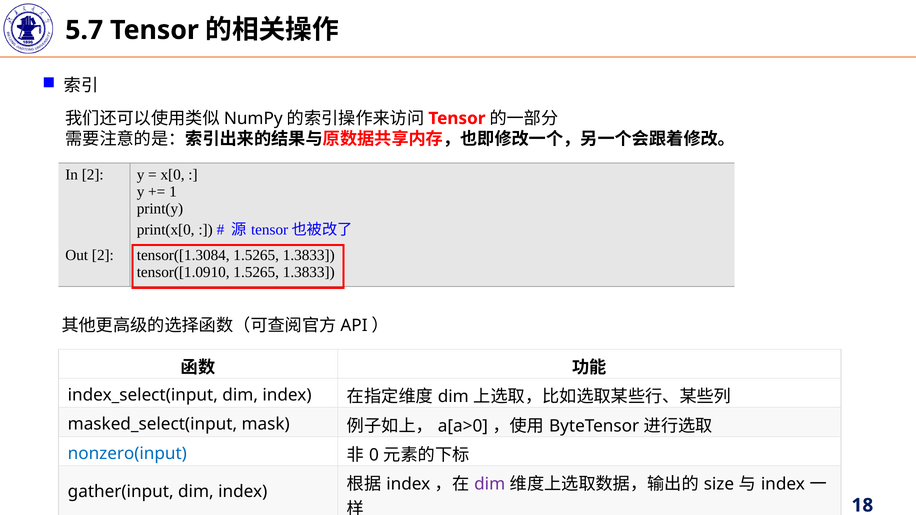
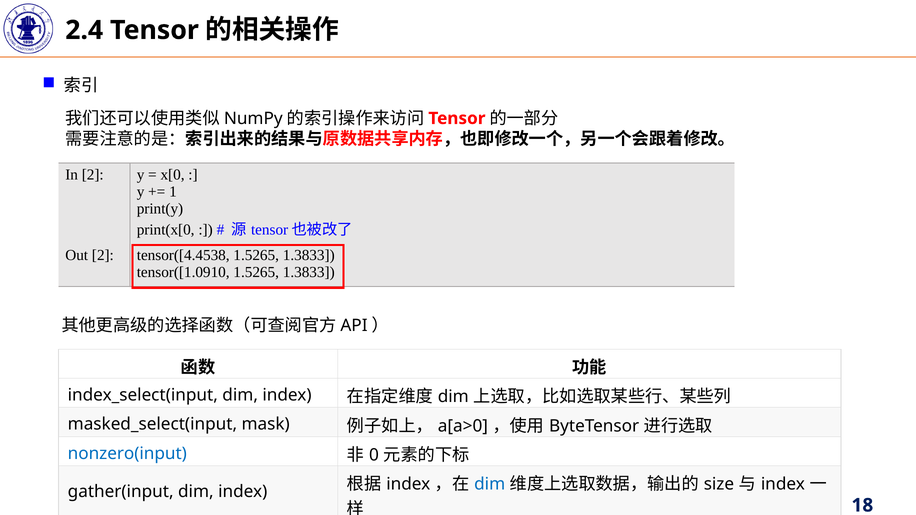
5.7: 5.7 -> 2.4 (84, 30)
tensor([1.3084: tensor([1.3084 -> tensor([4.4538 (183, 255)
dim colour: purple -> blue (490, 485)
